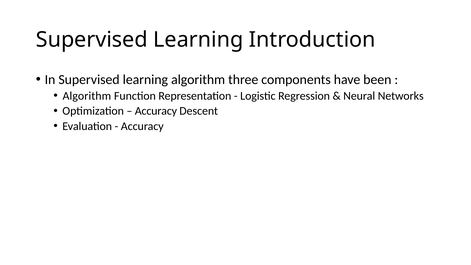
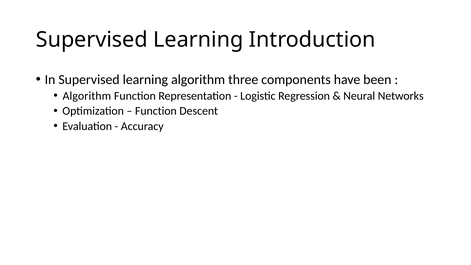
Accuracy: Accuracy -> Function (156, 111)
